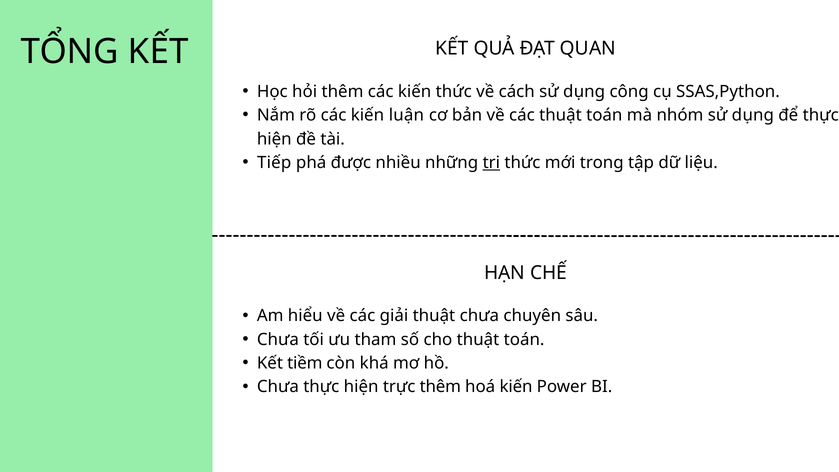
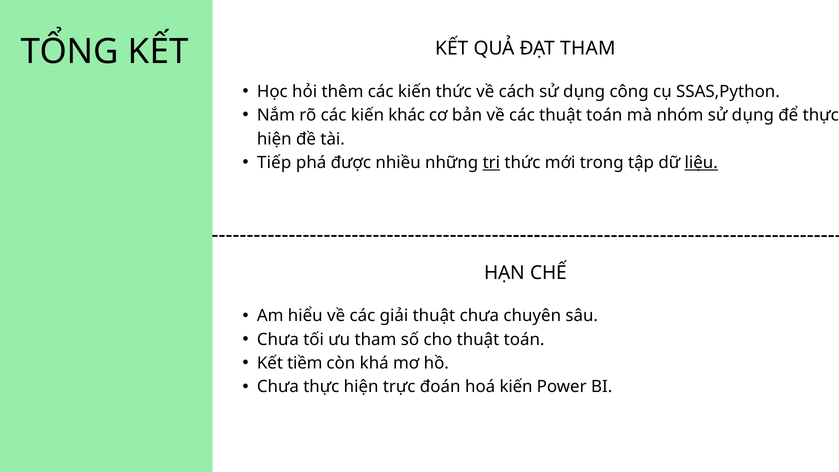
ĐẠT QUAN: QUAN -> THAM (588, 49)
luận: luận -> khác (407, 115)
liệu underline: none -> present (701, 163)
trực thêm: thêm -> đoán (440, 387)
